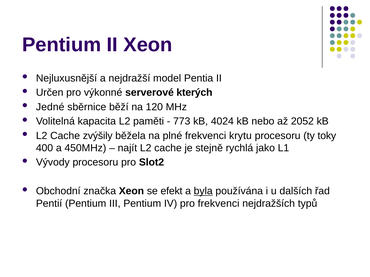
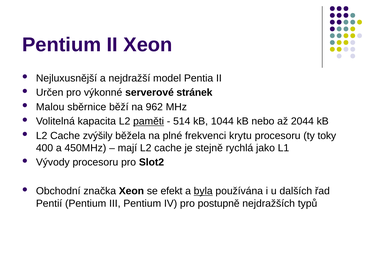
kterých: kterých -> stránek (194, 93)
Jedné: Jedné -> Malou (50, 107)
120: 120 -> 962 (154, 107)
paměti underline: none -> present (149, 122)
773: 773 -> 514 (182, 122)
4024: 4024 -> 1044 (222, 122)
2052: 2052 -> 2044 (302, 122)
najít: najít -> mají (127, 148)
pro frekvenci: frekvenci -> postupně (219, 204)
